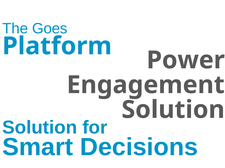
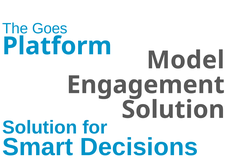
Power: Power -> Model (186, 60)
